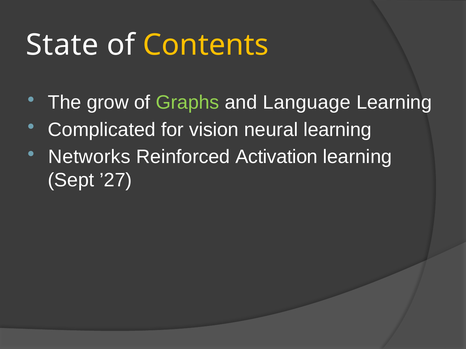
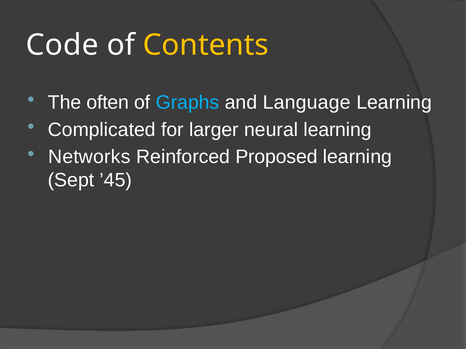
State: State -> Code (62, 45)
grow: grow -> often (108, 103)
Graphs colour: light green -> light blue (188, 103)
vision: vision -> larger (214, 130)
Activation: Activation -> Proposed (277, 157)
’27: ’27 -> ’45 (116, 180)
